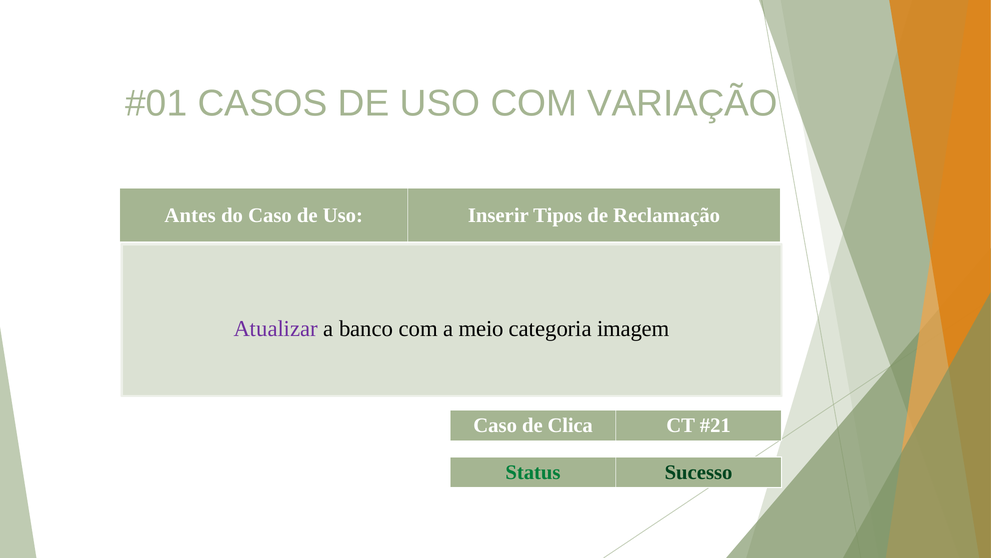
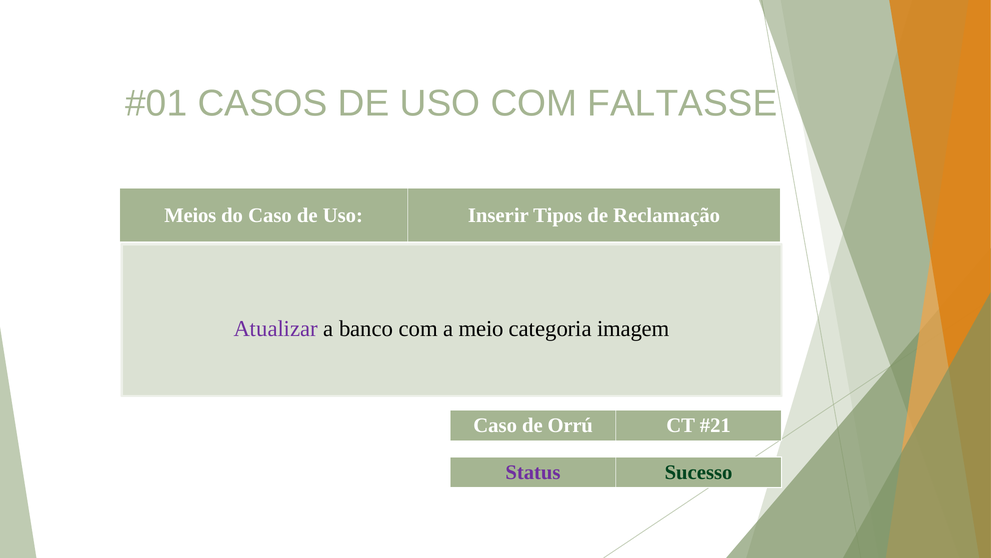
VARIAÇÃO: VARIAÇÃO -> FALTASSE (682, 103)
Antes: Antes -> Meios (190, 215)
Clica: Clica -> Orrú (570, 425)
Status colour: green -> purple (533, 472)
